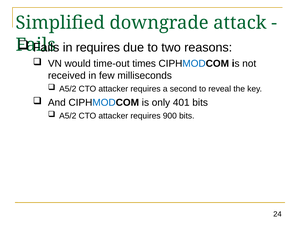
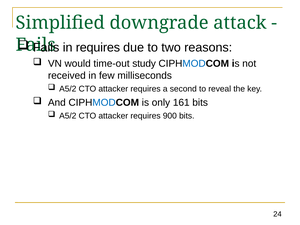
times: times -> study (144, 64)
401: 401 -> 161 (181, 103)
